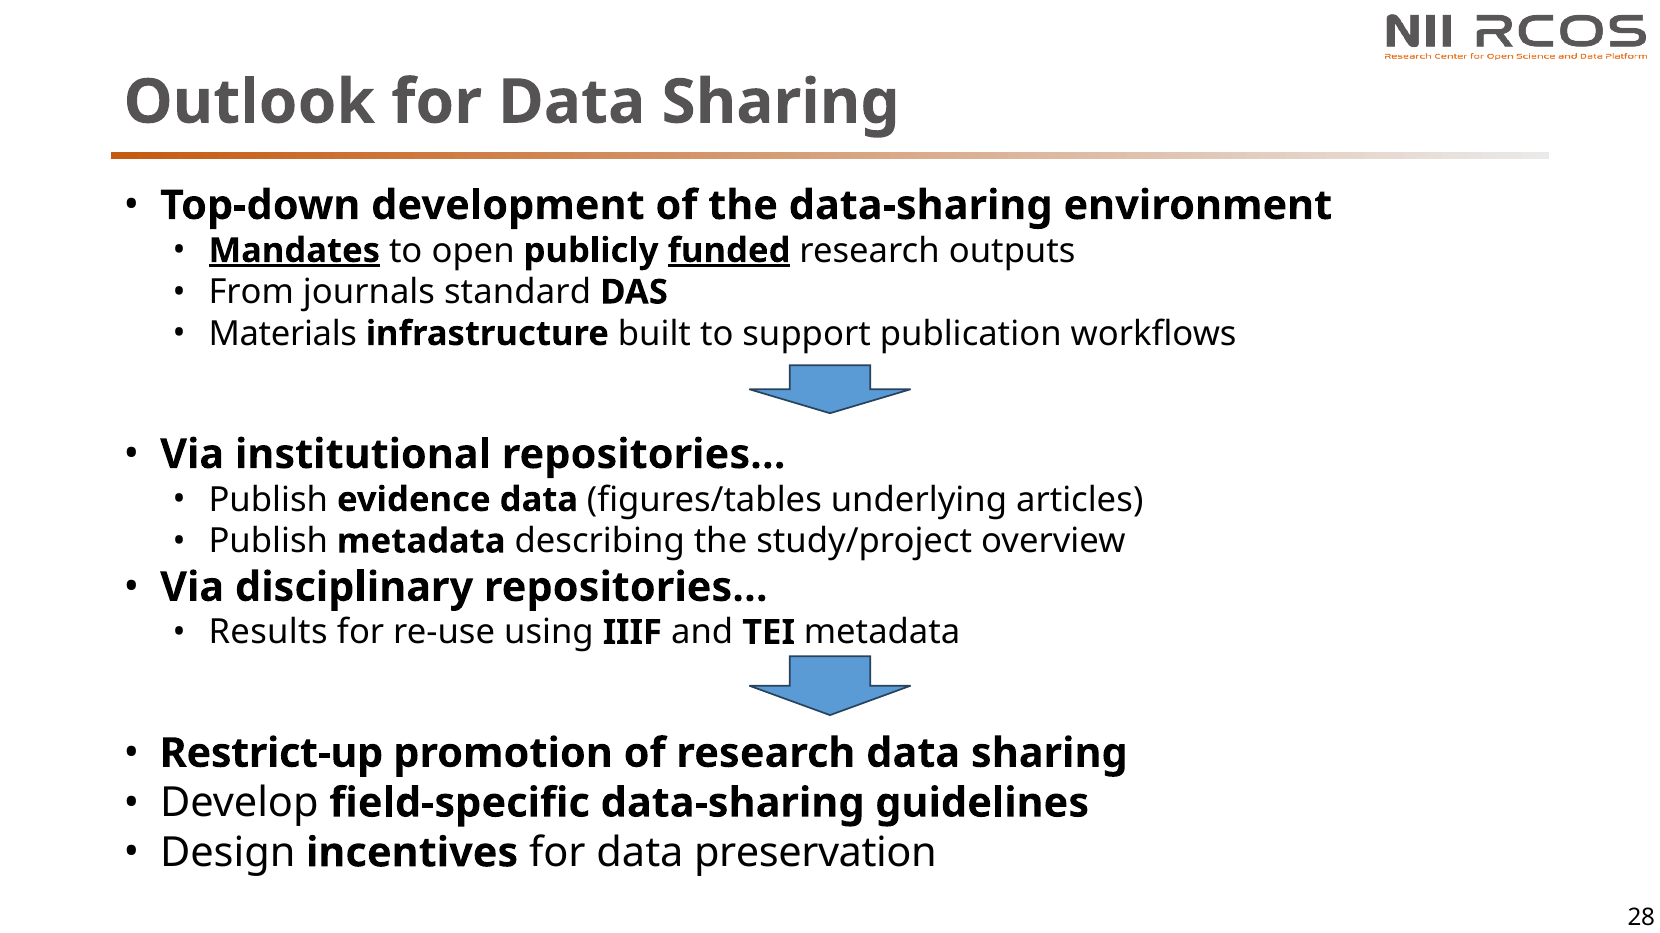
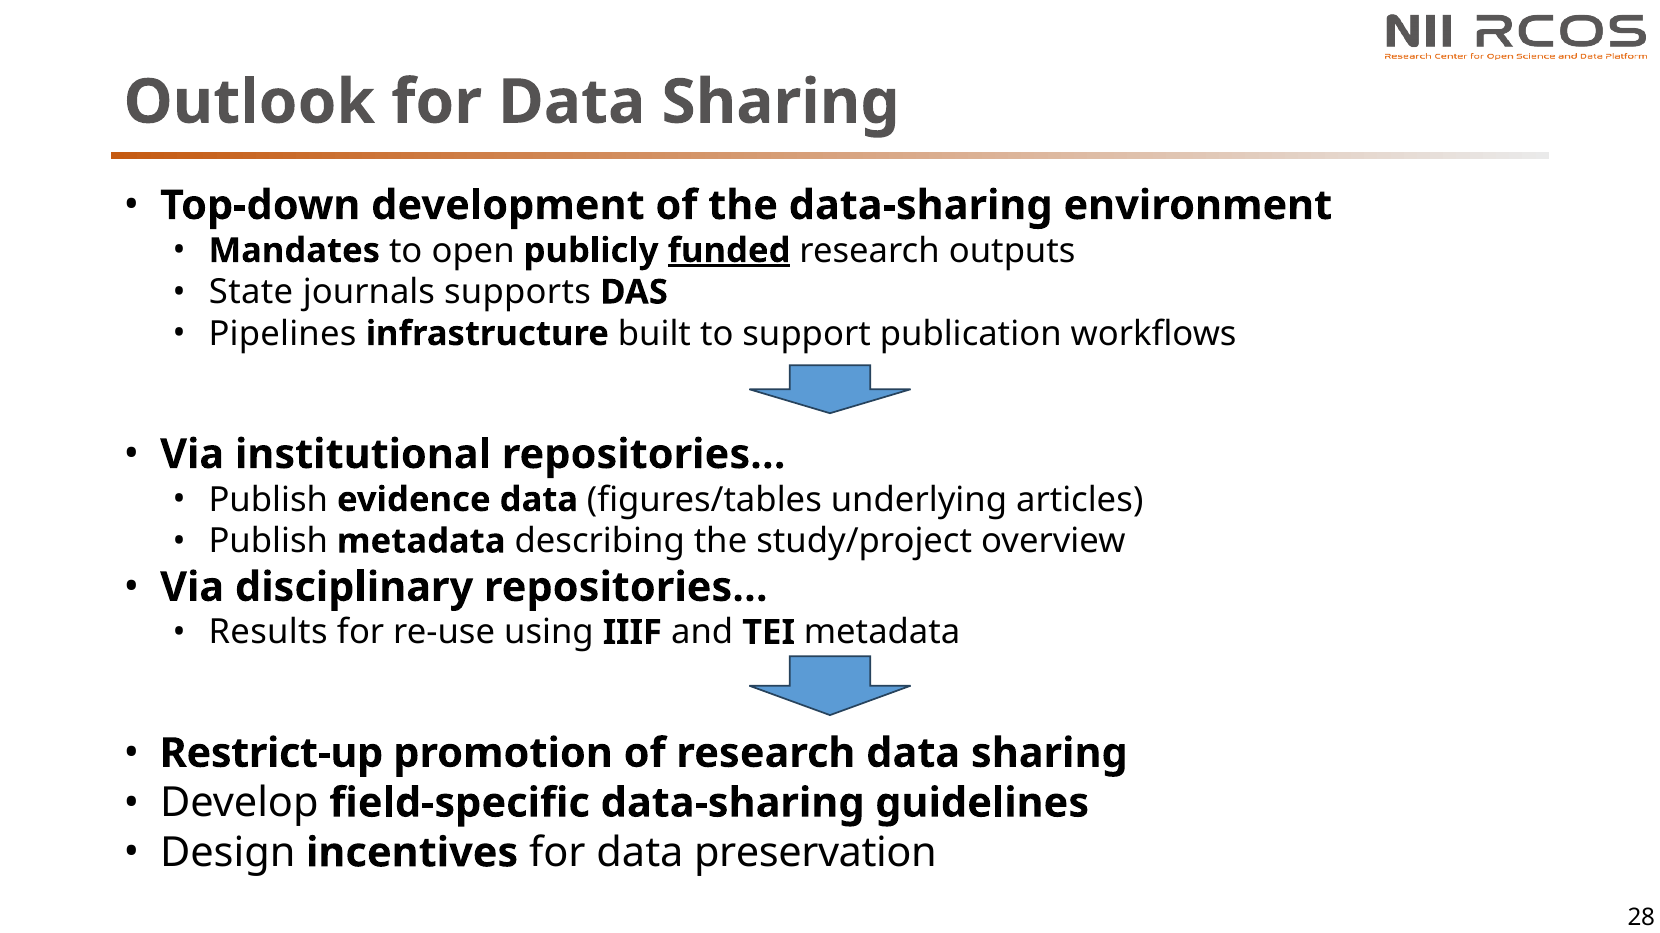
Mandates underline: present -> none (294, 251)
From: From -> State (251, 292)
standard: standard -> supports (517, 292)
Materials: Materials -> Pipelines (282, 334)
